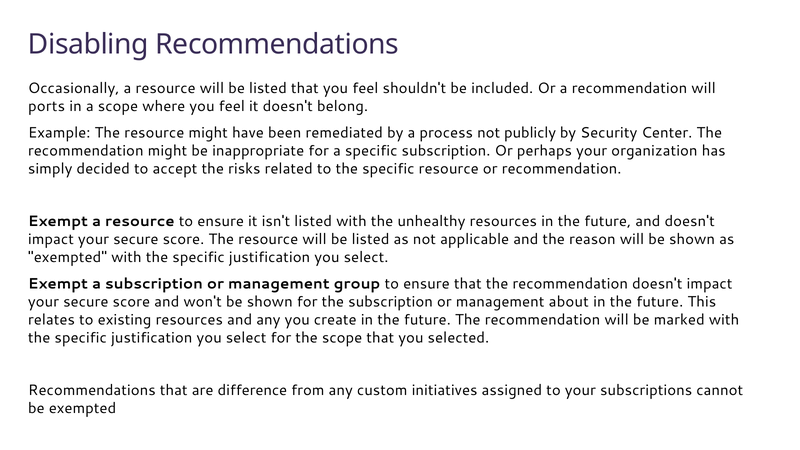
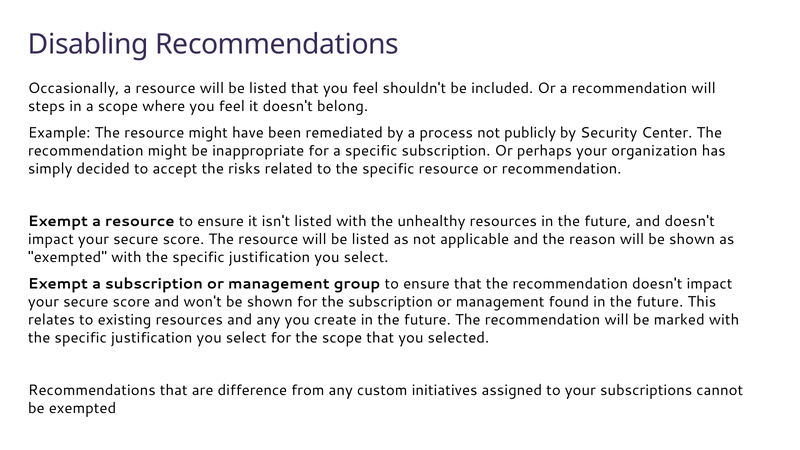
ports: ports -> steps (47, 106)
about: about -> found (569, 302)
